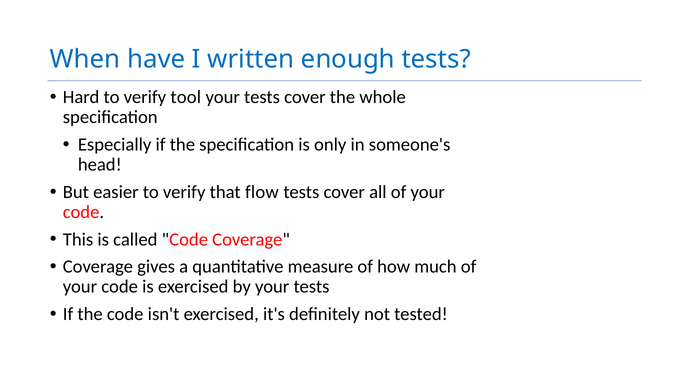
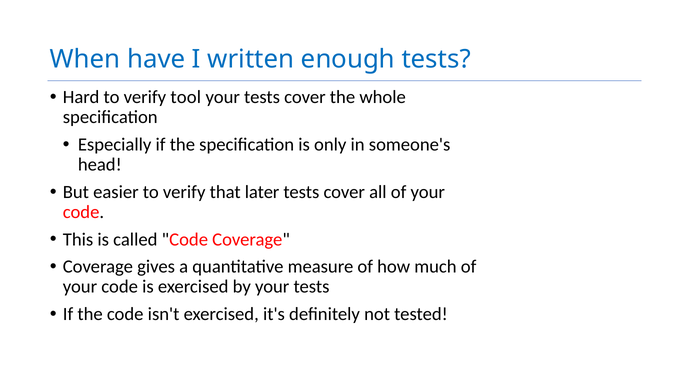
flow: flow -> later (262, 192)
